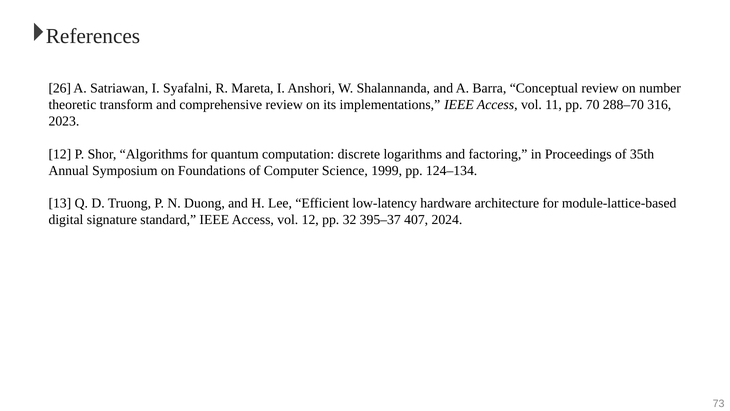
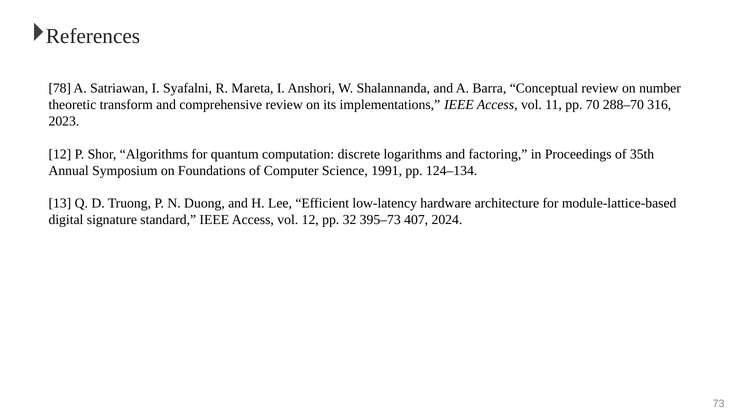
26: 26 -> 78 (60, 88)
1999: 1999 -> 1991 (387, 170)
395–37: 395–37 -> 395–73 (380, 220)
